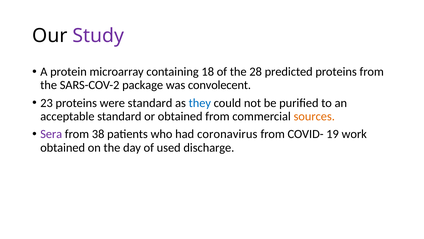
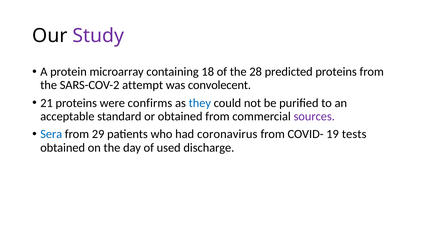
package: package -> attempt (143, 85)
23: 23 -> 21 (47, 103)
were standard: standard -> confirms (150, 103)
sources colour: orange -> purple (314, 116)
Sera colour: purple -> blue (51, 134)
38: 38 -> 29 (98, 134)
work: work -> tests (354, 134)
